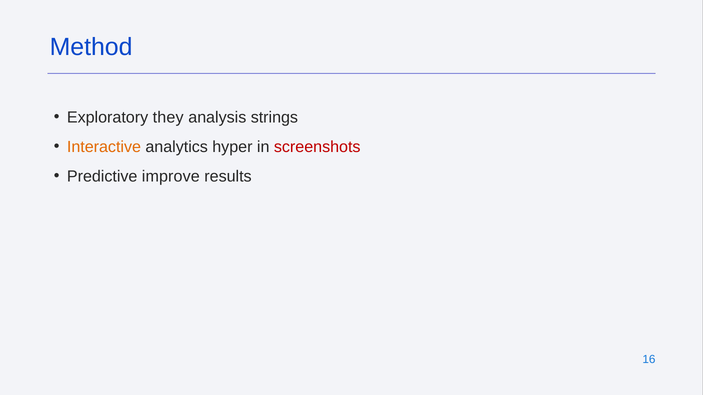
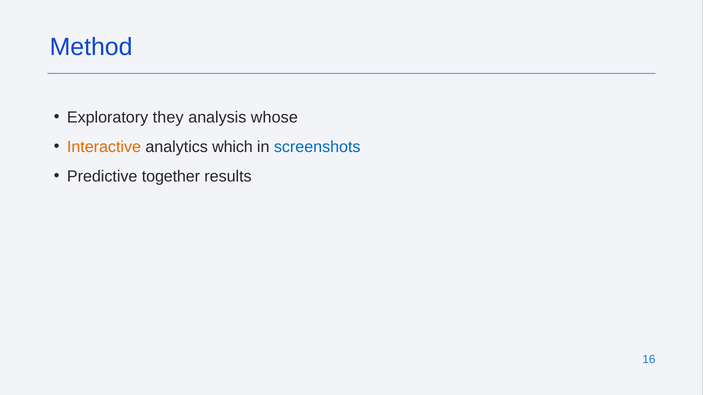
strings: strings -> whose (274, 118)
hyper: hyper -> which (232, 147)
screenshots colour: red -> blue (317, 147)
improve: improve -> together (171, 177)
